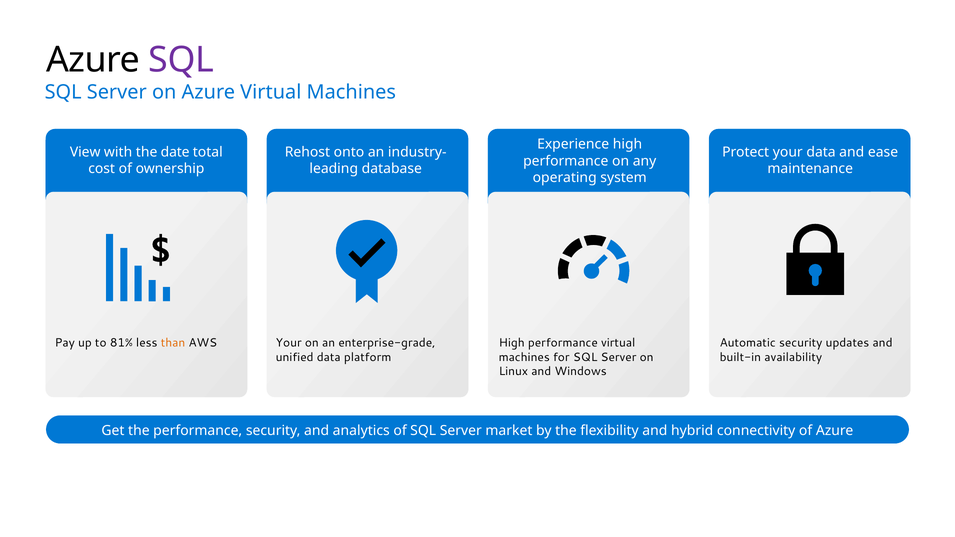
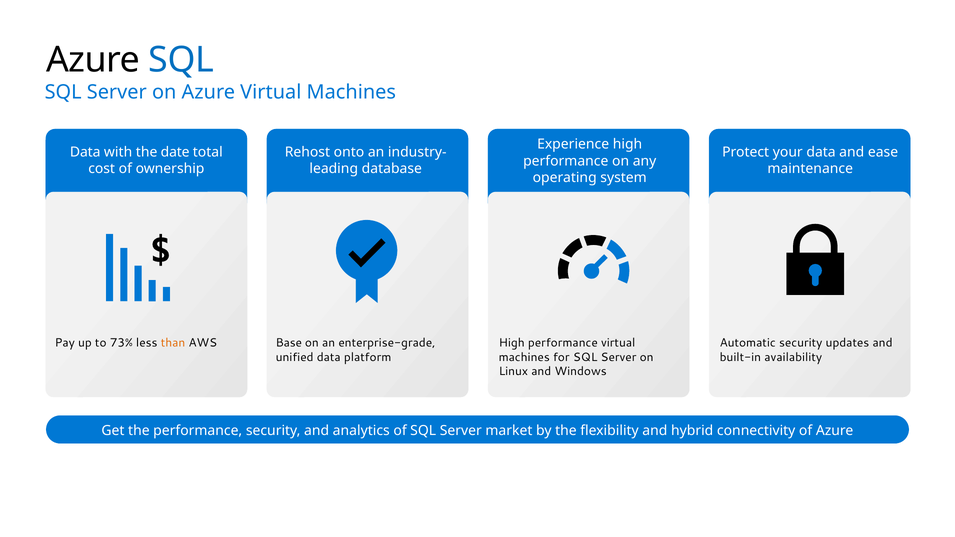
SQL colour: purple -> blue (181, 60)
View: View -> Data (85, 152)
81%: 81% -> 73% (121, 343)
Your: Your -> Base (289, 343)
